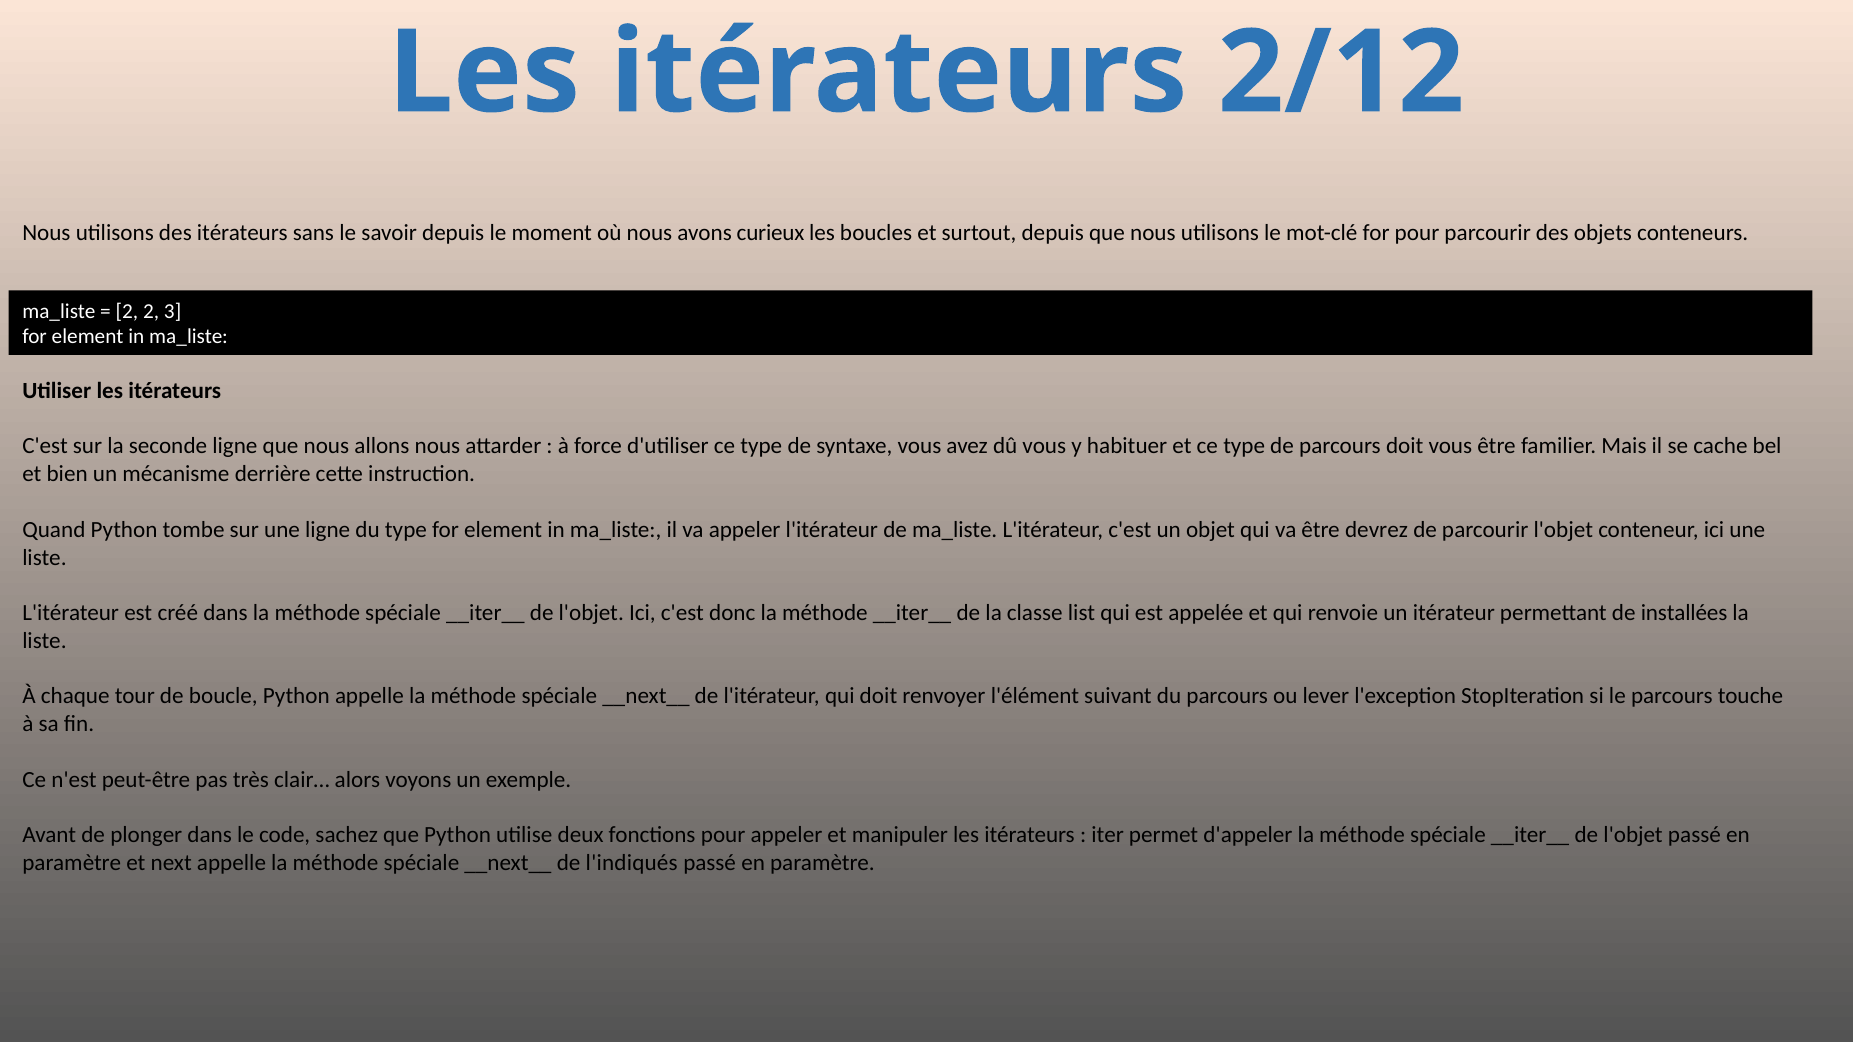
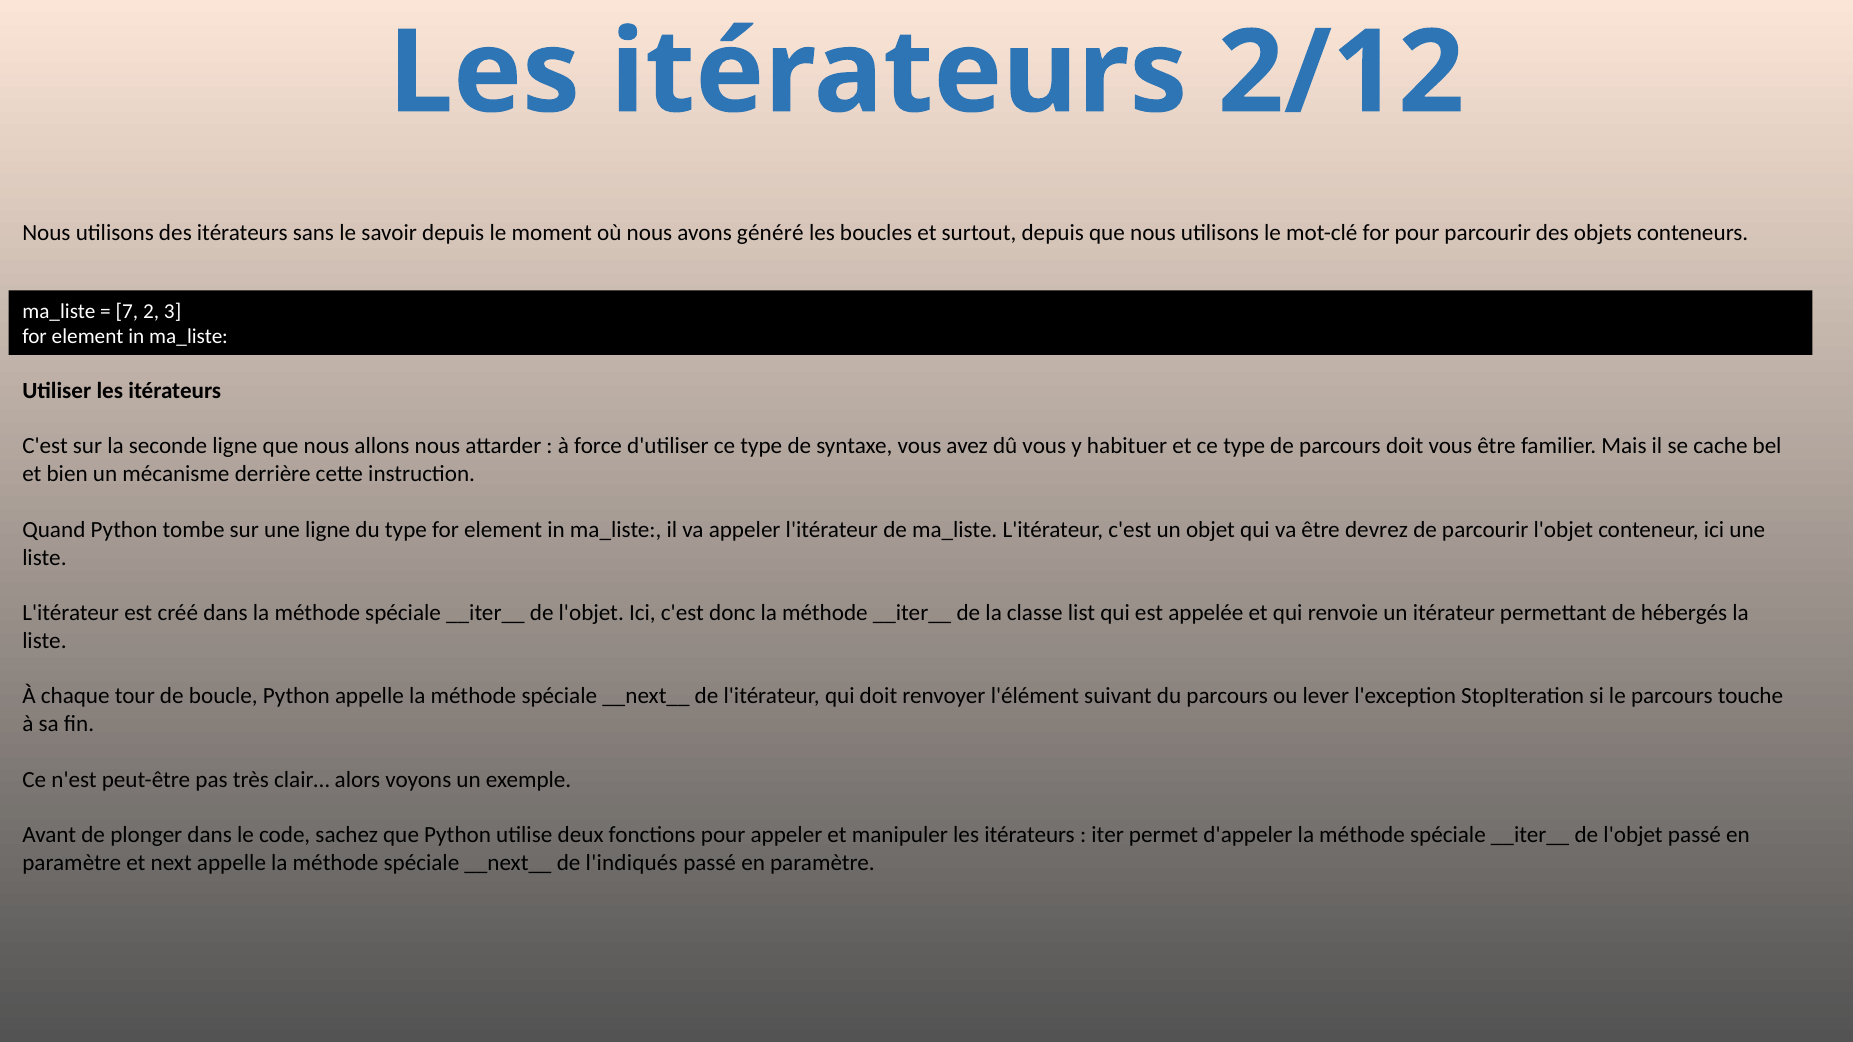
curieux: curieux -> généré (770, 233)
2: 2 -> 7 (127, 312)
installées: installées -> hébergés (1684, 613)
